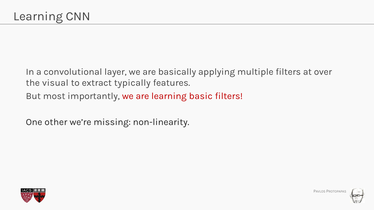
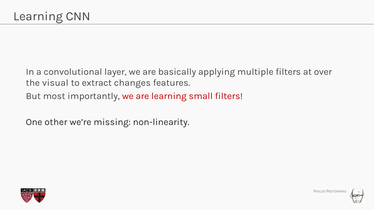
typically: typically -> changes (132, 83)
basic: basic -> small (201, 96)
